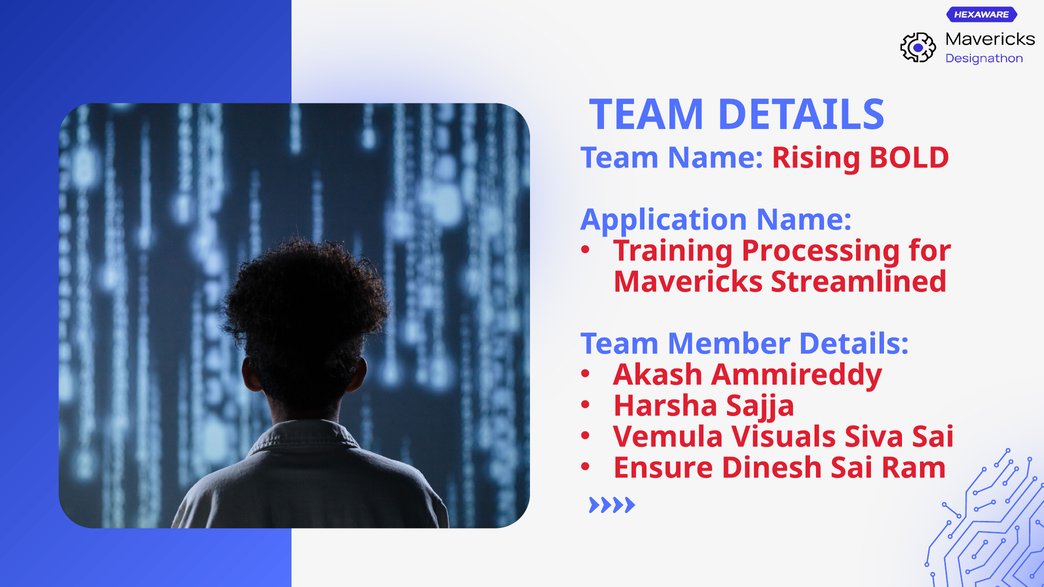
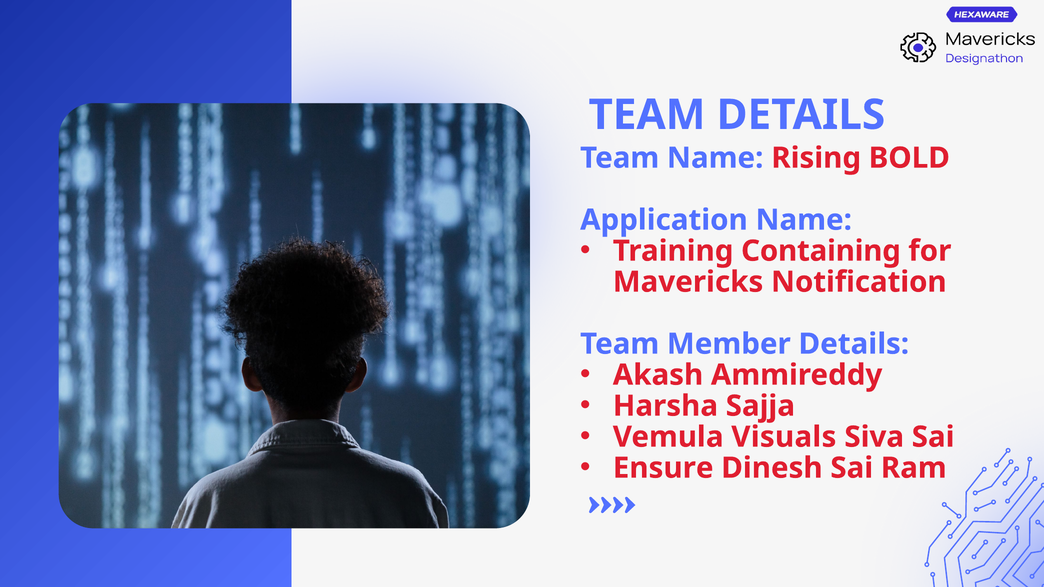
Processing: Processing -> Containing (821, 251)
Streamlined: Streamlined -> Notification (859, 282)
